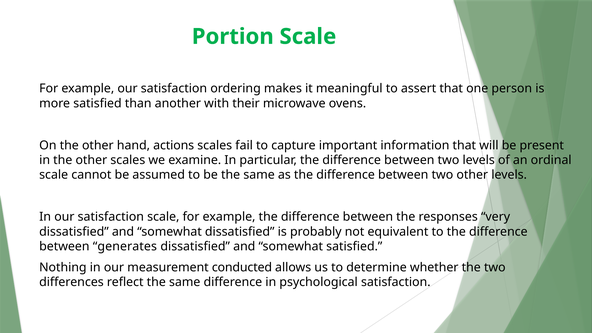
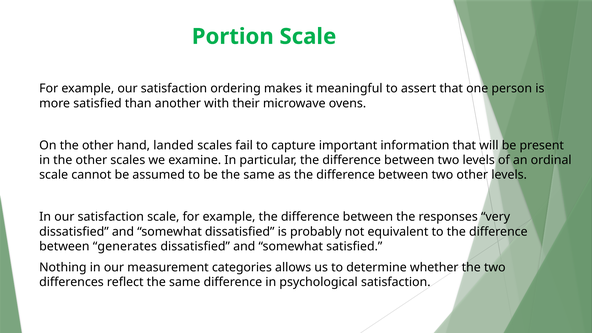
actions: actions -> landed (174, 145)
conducted: conducted -> categories (242, 267)
